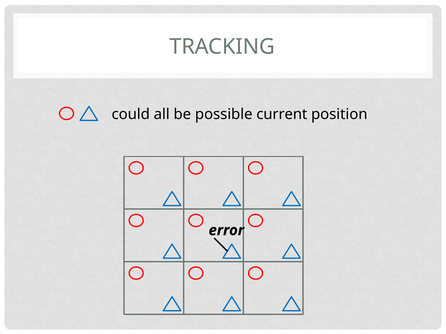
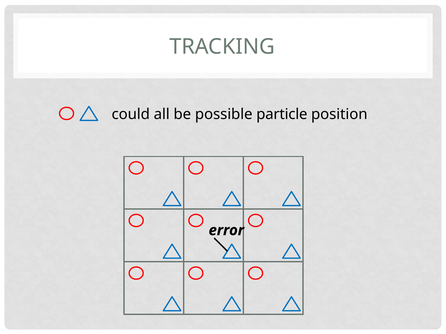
current: current -> particle (282, 114)
